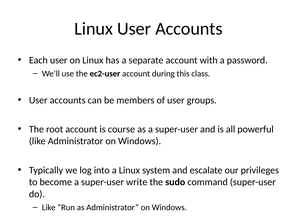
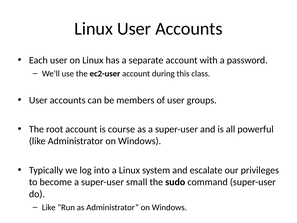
write: write -> small (137, 182)
